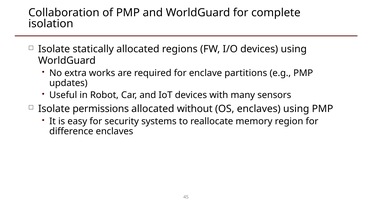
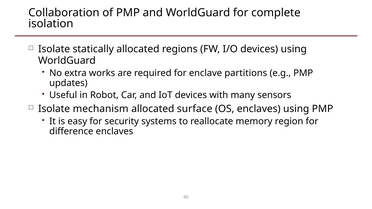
permissions: permissions -> mechanism (101, 109)
without: without -> surface (195, 109)
